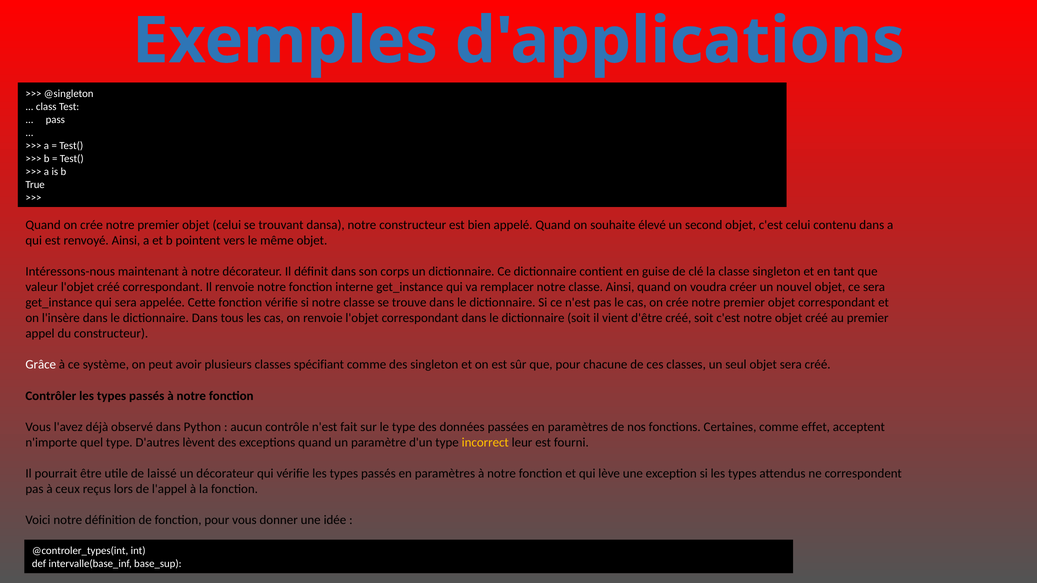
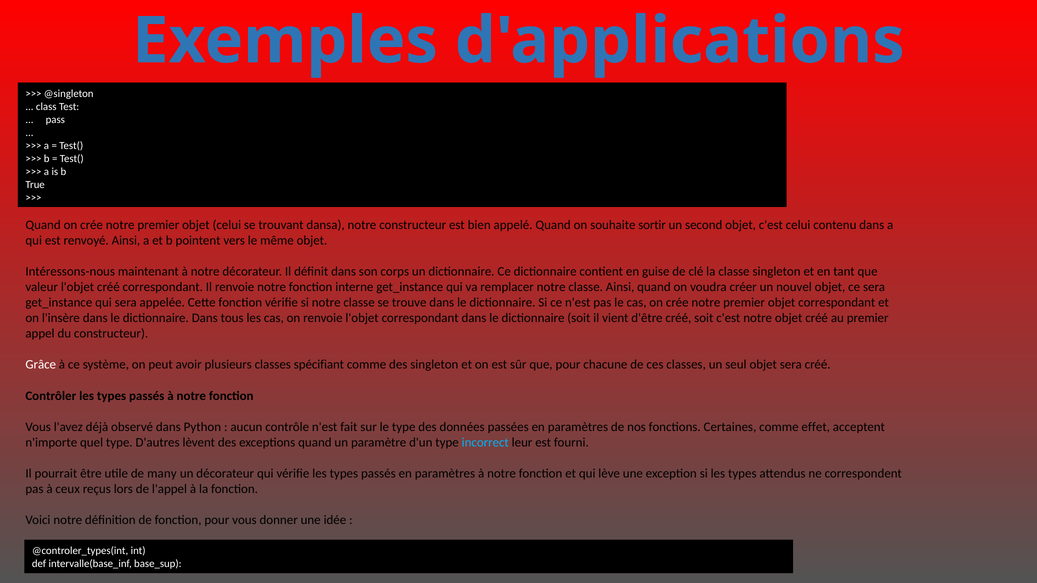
élevé: élevé -> sortir (652, 225)
incorrect colour: yellow -> light blue (485, 443)
laissé: laissé -> many (162, 474)
